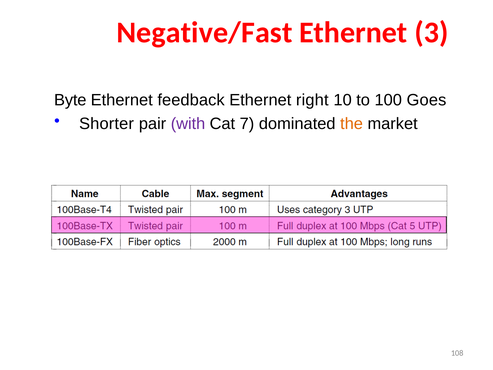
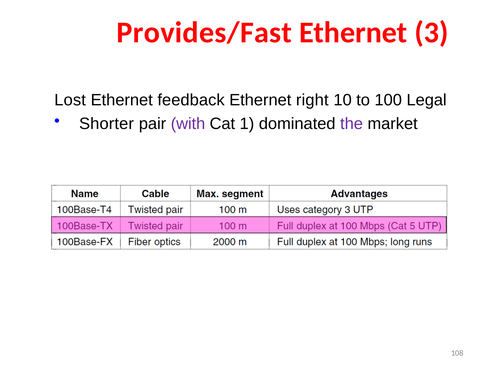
Negative/Fast: Negative/Fast -> Provides/Fast (204, 33)
Byte: Byte -> Lost (70, 100)
Goes: Goes -> Legal (427, 100)
7: 7 -> 1 (247, 124)
the colour: orange -> purple (352, 124)
